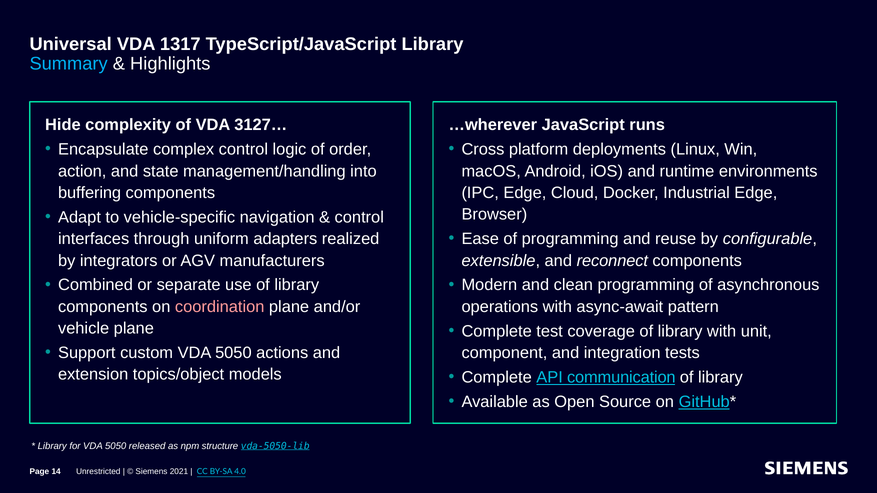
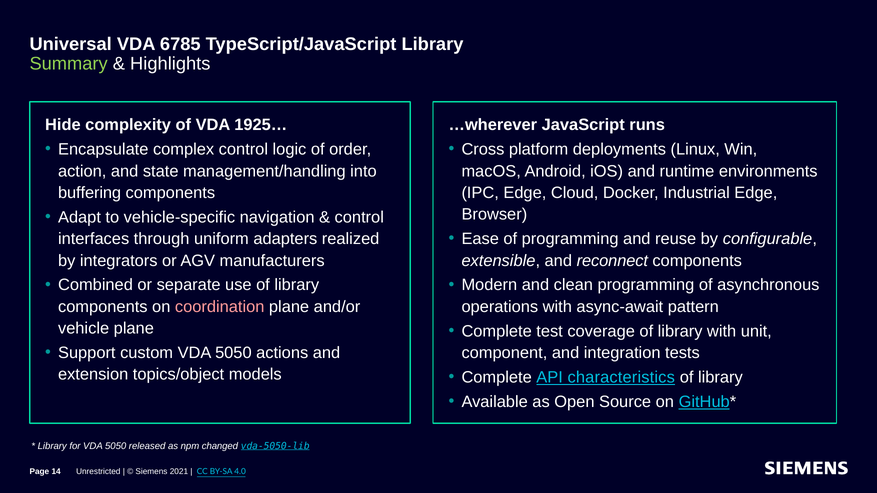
1317: 1317 -> 6785 (180, 44)
Summary colour: light blue -> light green (69, 64)
3127…: 3127… -> 1925… (261, 125)
communication: communication -> characteristics (621, 378)
structure: structure -> changed (220, 447)
